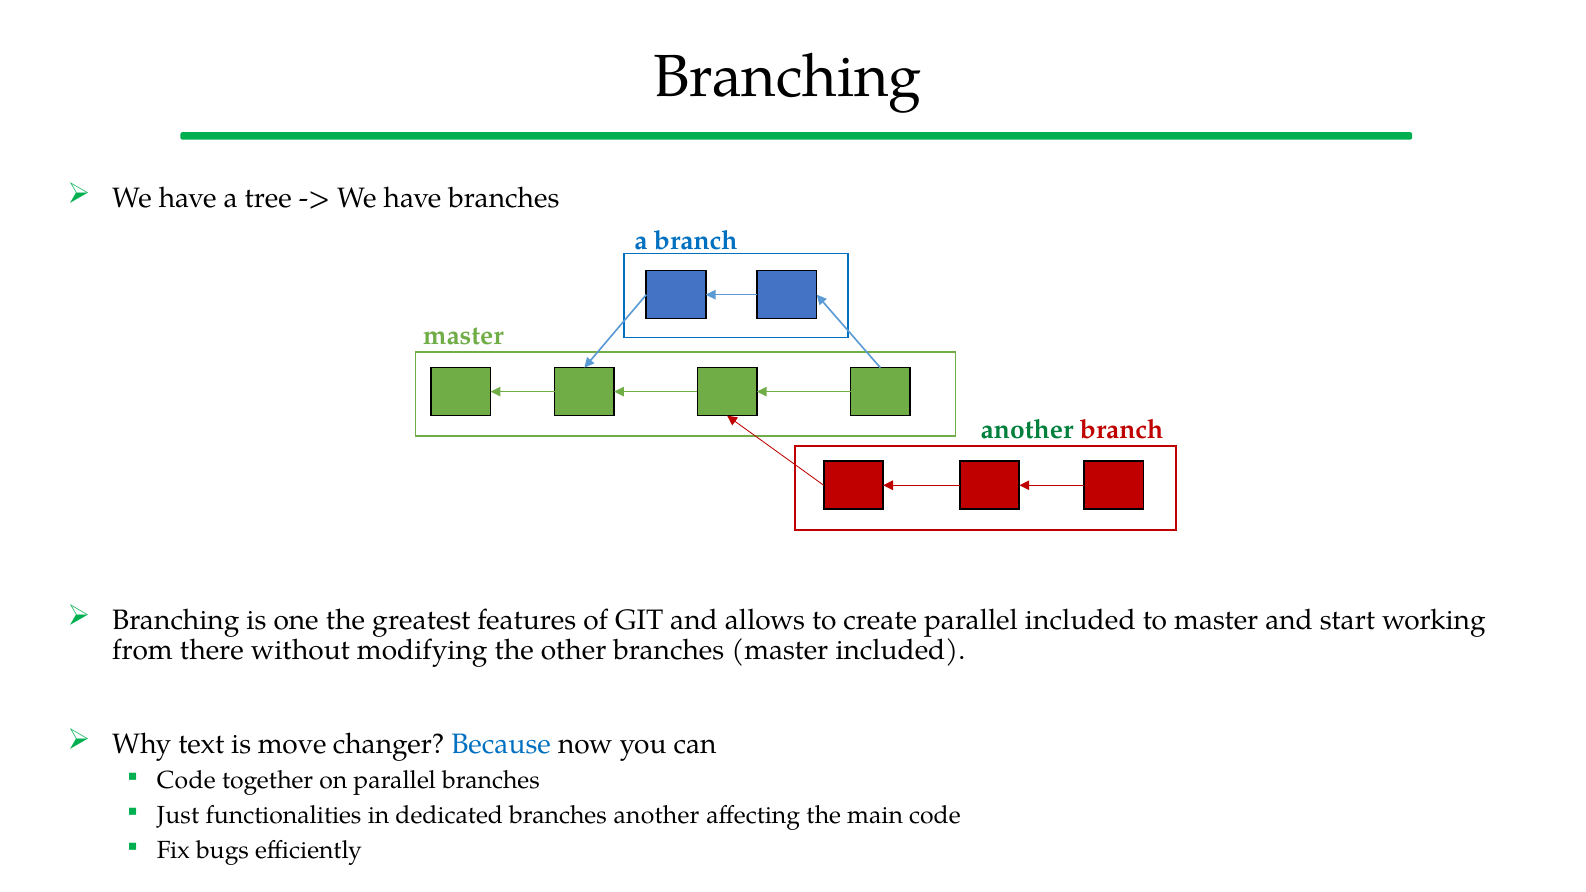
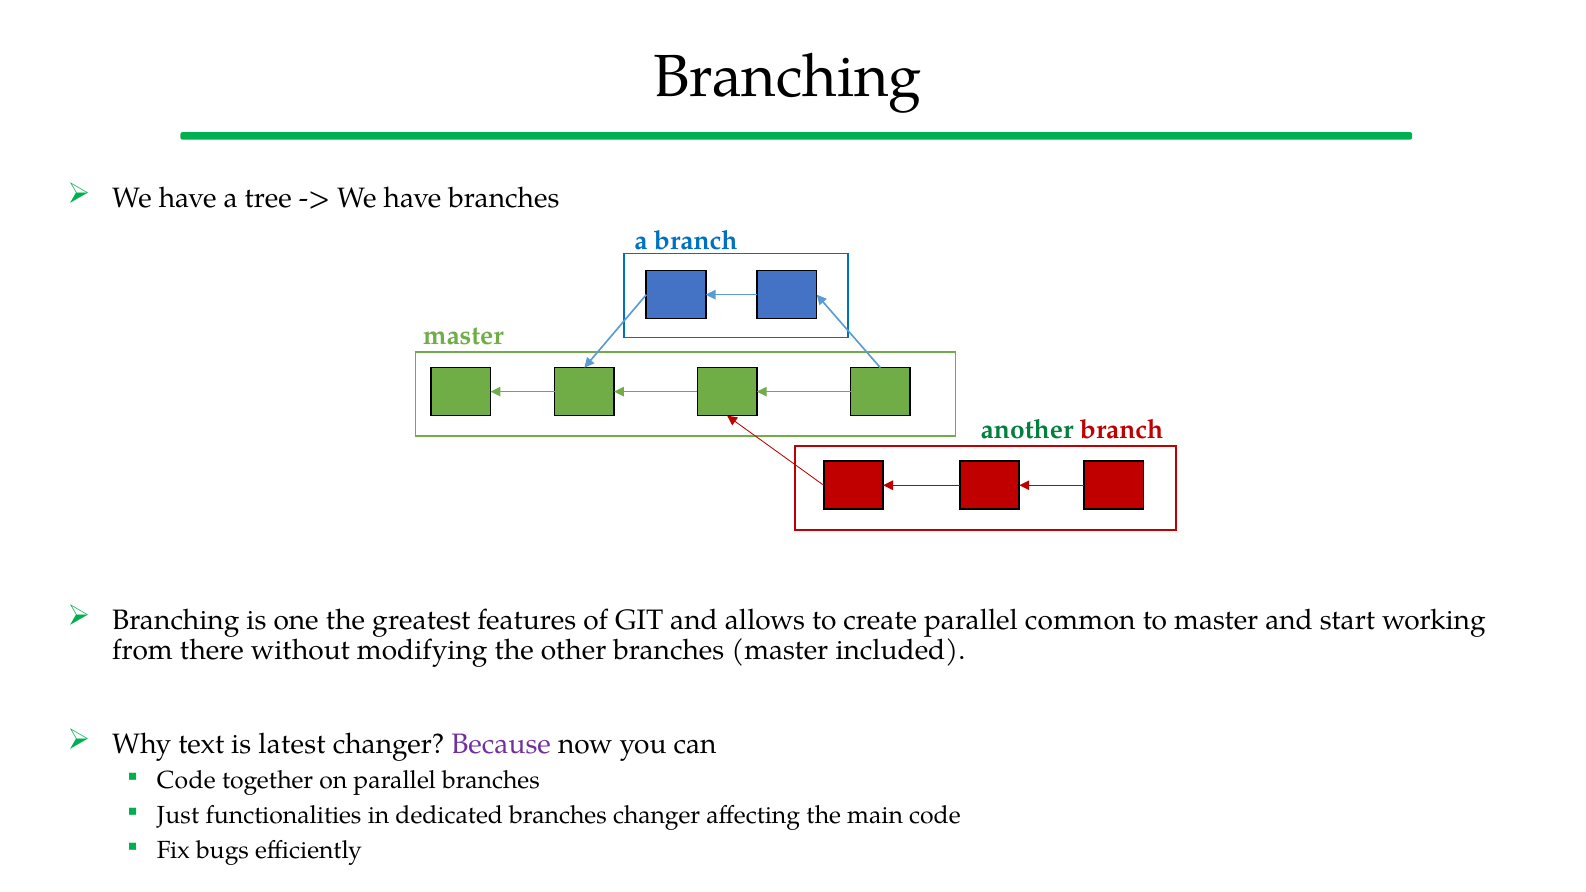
parallel included: included -> common (1080, 620)
move: move -> latest (292, 744)
Because colour: blue -> purple (501, 744)
branches another: another -> changer (657, 816)
